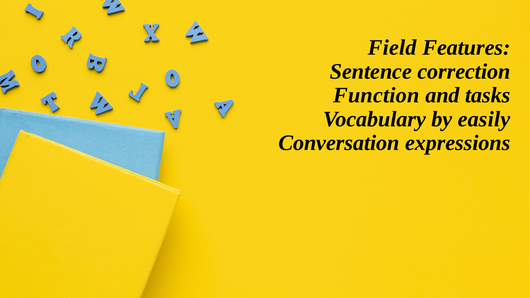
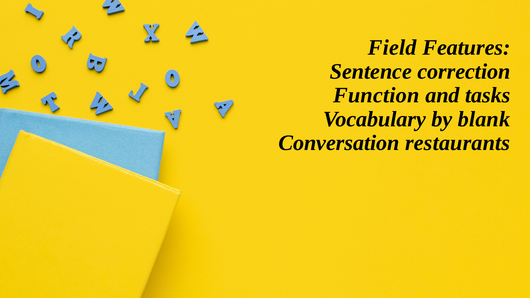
easily: easily -> blank (484, 119)
expressions: expressions -> restaurants (458, 143)
